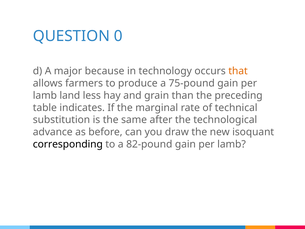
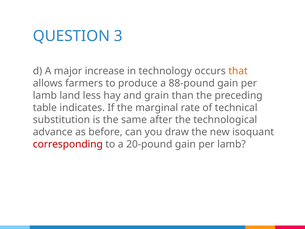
0: 0 -> 3 (118, 36)
because: because -> increase (105, 71)
75-pound: 75-pound -> 88-pound (192, 83)
corresponding colour: black -> red (68, 144)
82-pound: 82-pound -> 20-pound (149, 144)
